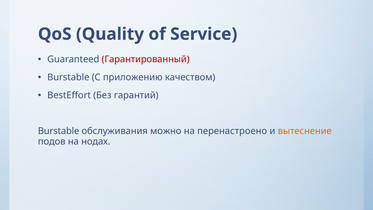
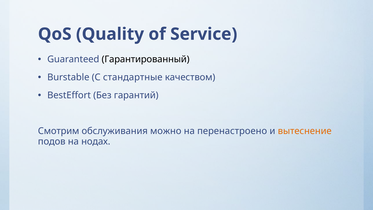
Гарантированный colour: red -> black (146, 59)
приложению: приложению -> стандартные (133, 77)
Burstable: Burstable -> Смотрим (59, 131)
